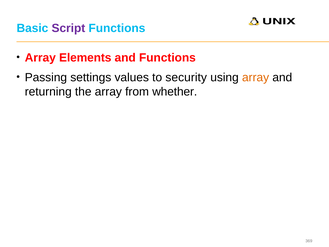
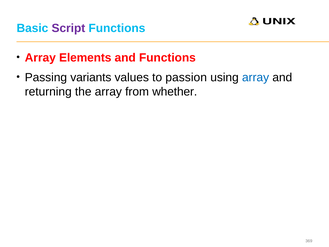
settings: settings -> variants (91, 77)
security: security -> passion (186, 77)
array colour: orange -> blue (256, 77)
